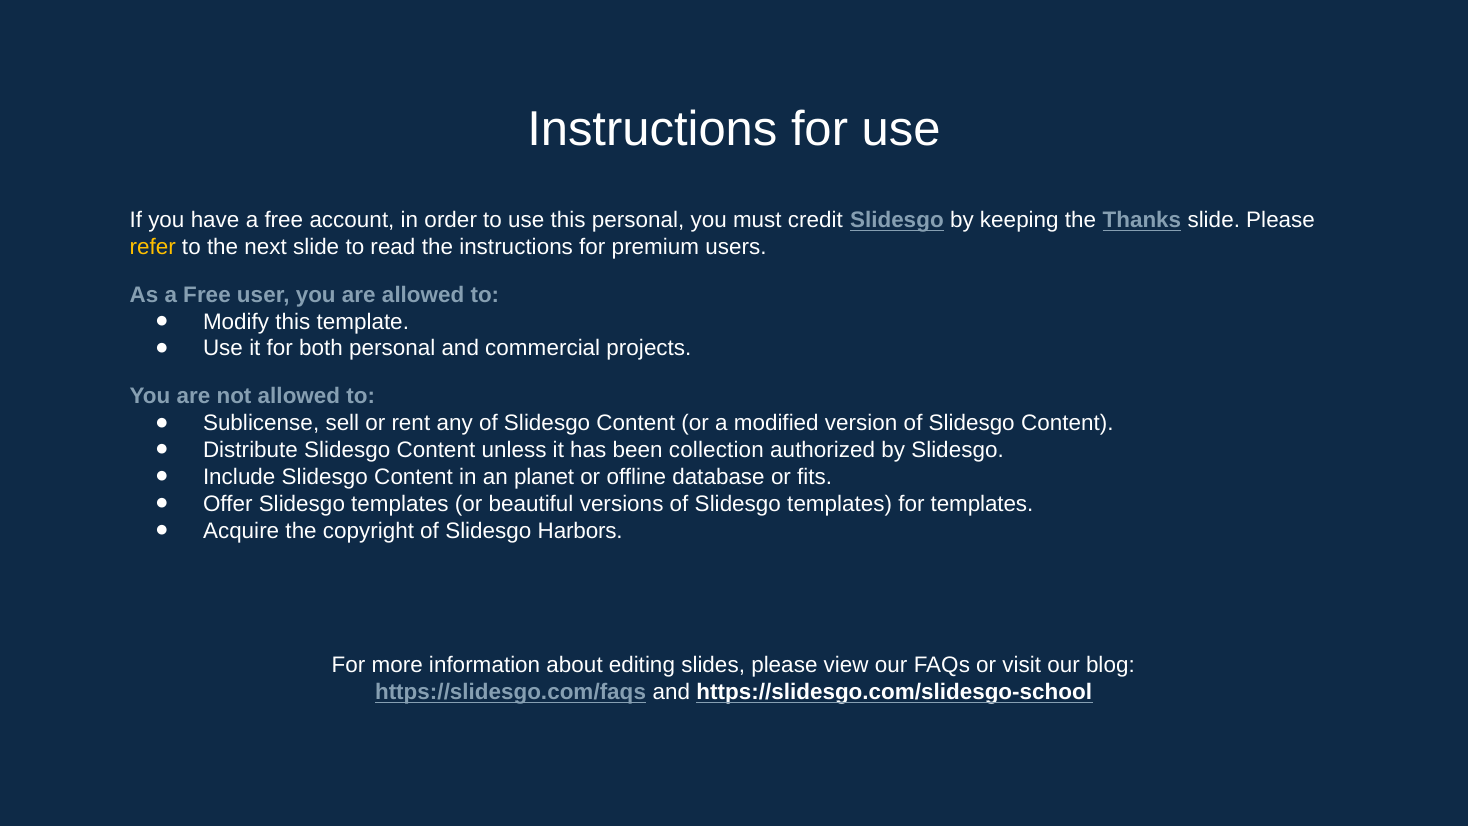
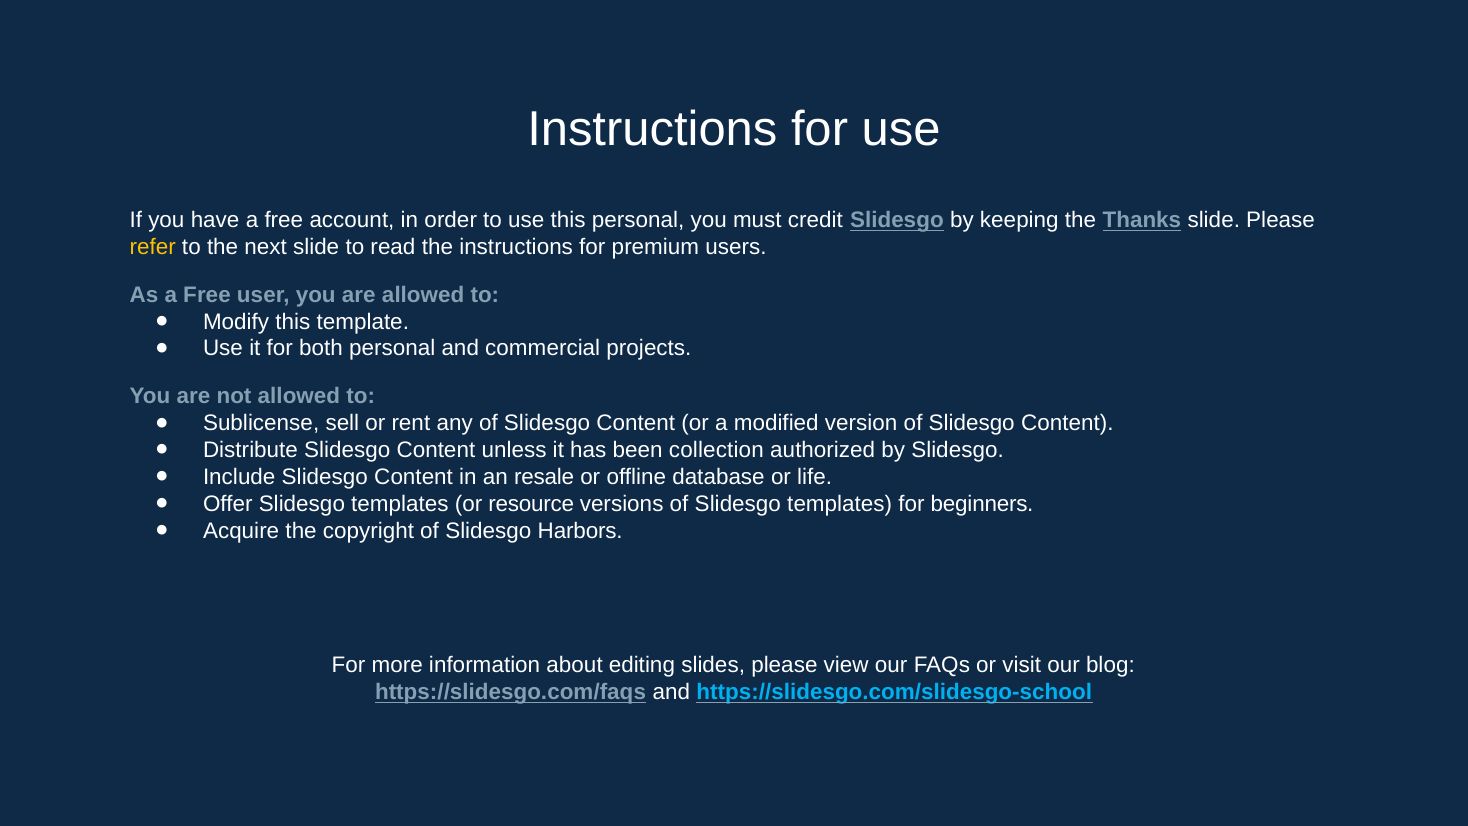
planet: planet -> resale (544, 477)
fits: fits -> life (815, 477)
beautiful: beautiful -> resource (531, 504)
for templates: templates -> beginners (982, 504)
https://slidesgo.com/slidesgo-school colour: white -> light blue (894, 692)
